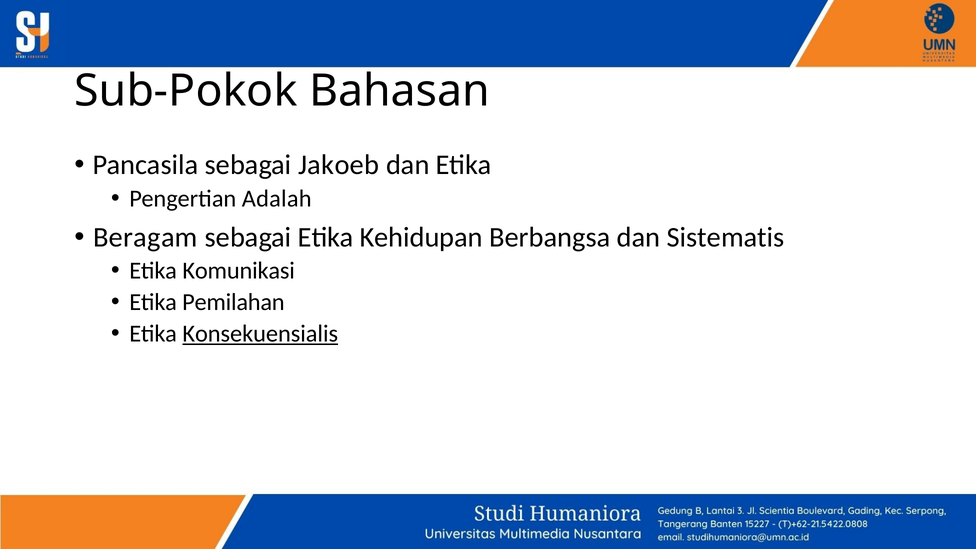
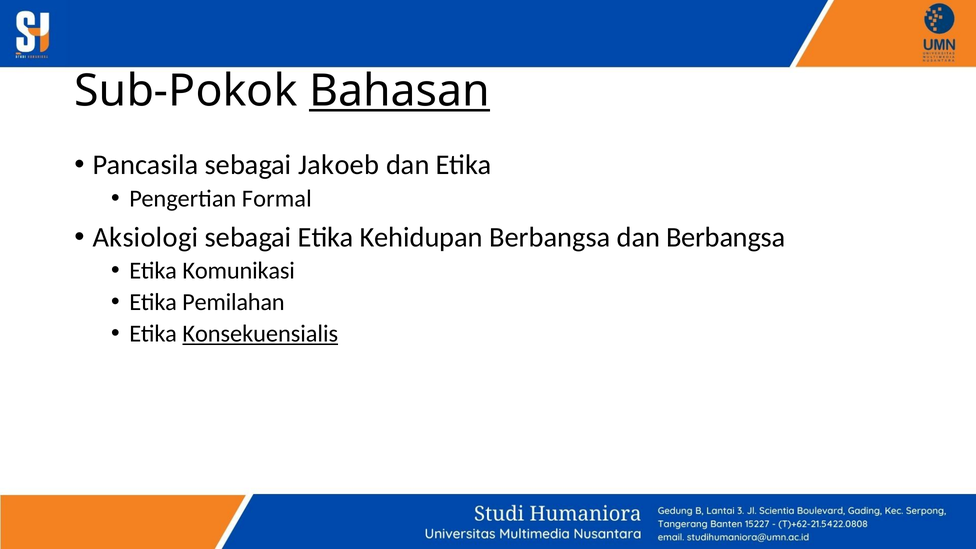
Bahasan underline: none -> present (400, 91)
Adalah: Adalah -> Formal (277, 199)
Beragam: Beragam -> Aksiologi (145, 237)
dan Sistematis: Sistematis -> Berbangsa (726, 237)
